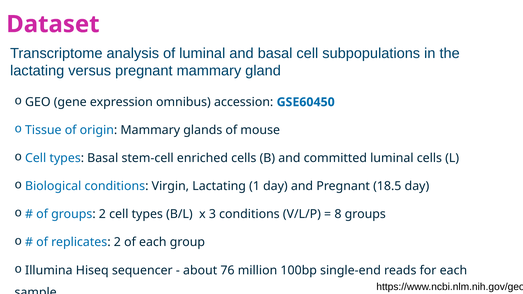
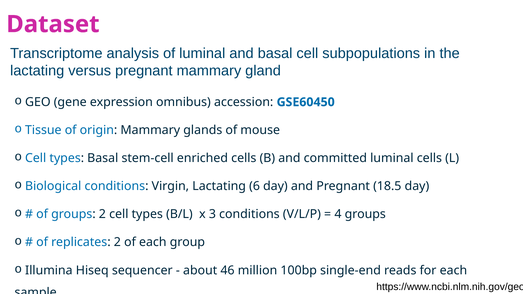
1: 1 -> 6 (255, 186)
8: 8 -> 4 (338, 214)
76: 76 -> 46 (227, 270)
